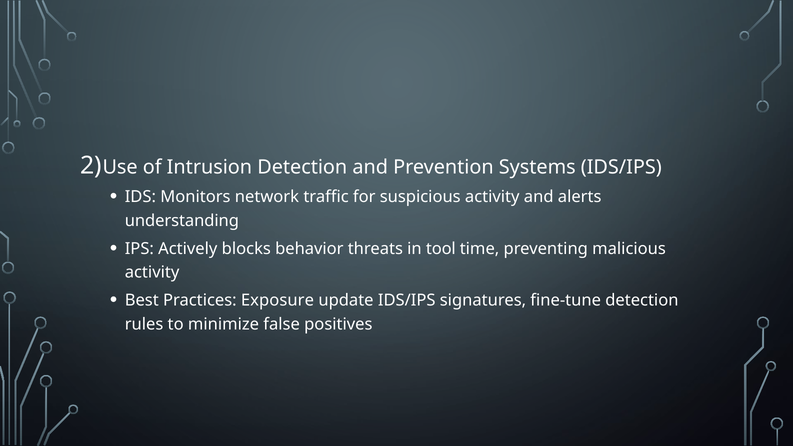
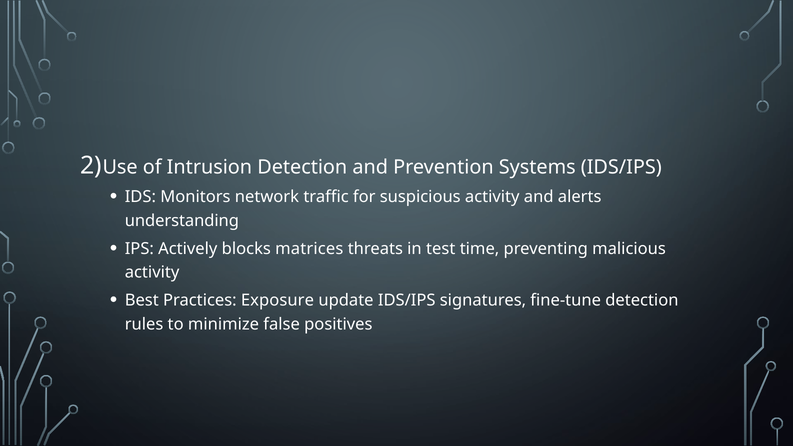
behavior: behavior -> matrices (309, 249)
tool: tool -> test (441, 249)
